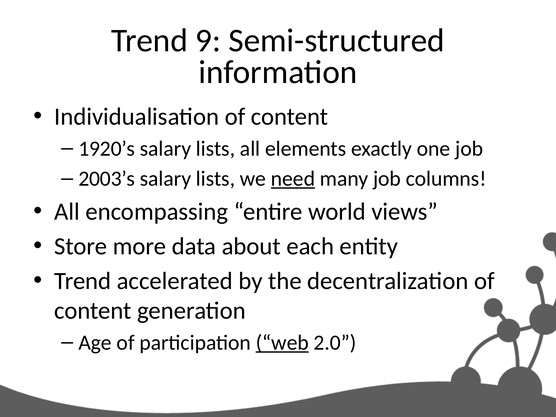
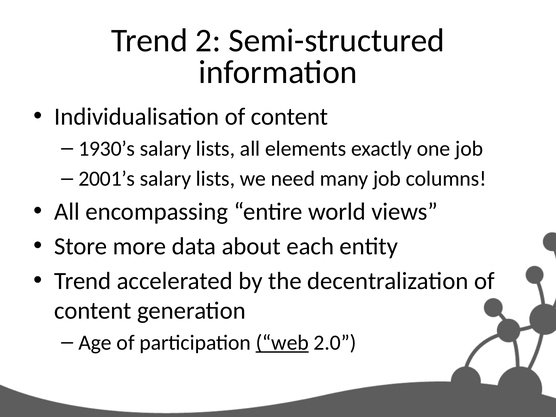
9: 9 -> 2 (208, 40)
1920’s: 1920’s -> 1930’s (107, 149)
2003’s: 2003’s -> 2001’s (107, 179)
need underline: present -> none (293, 179)
